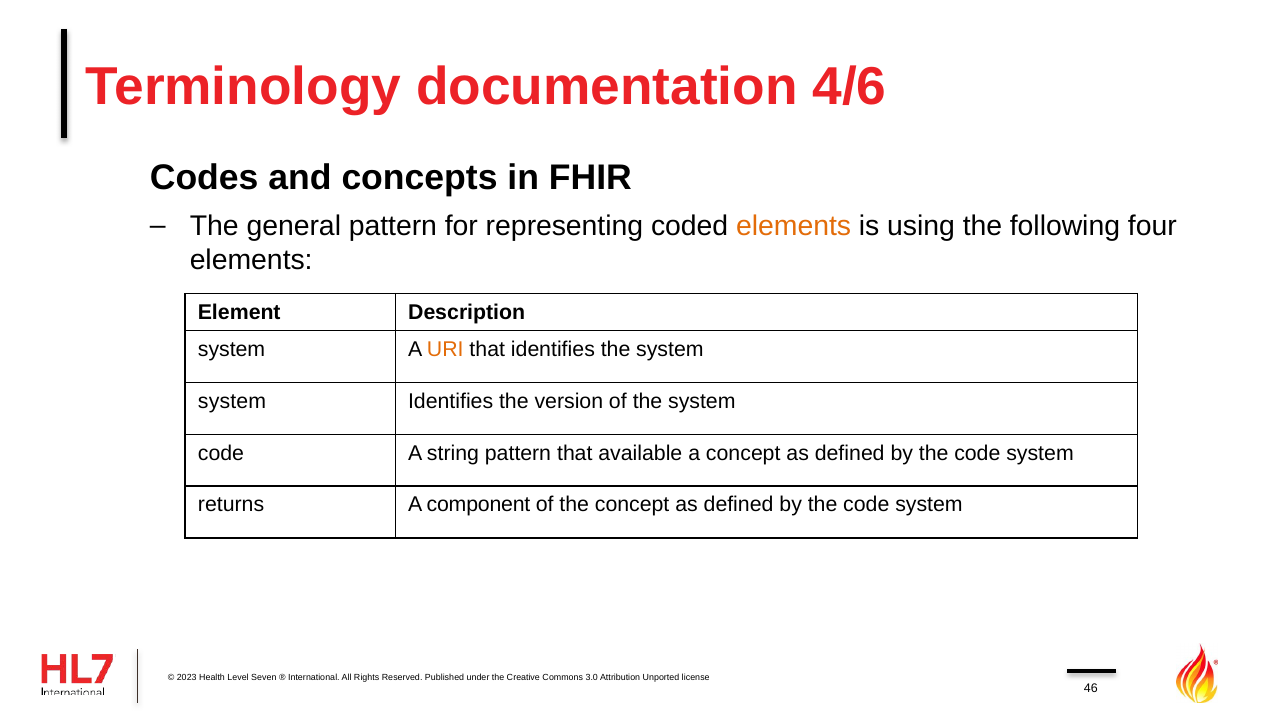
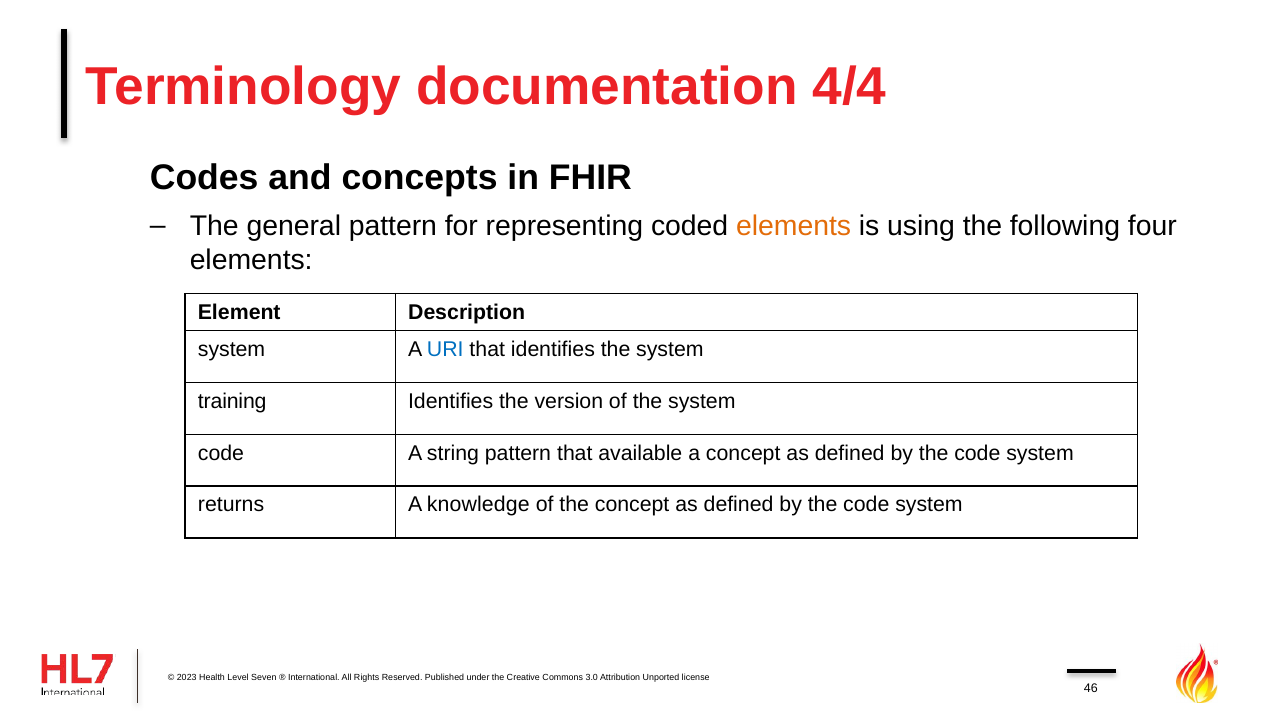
4/6: 4/6 -> 4/4 (849, 87)
URI colour: orange -> blue (445, 349)
system: system -> training (232, 401)
component: component -> knowledge (478, 505)
